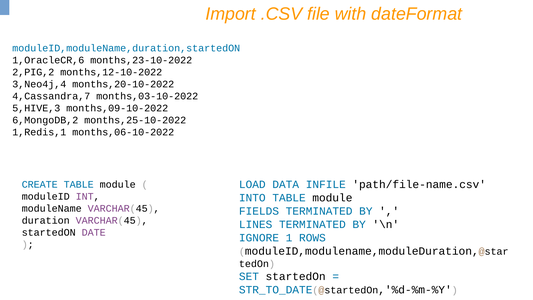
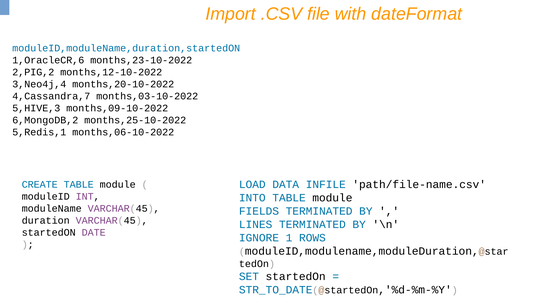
1,Redis,1: 1,Redis,1 -> 5,Redis,1 (39, 132)
